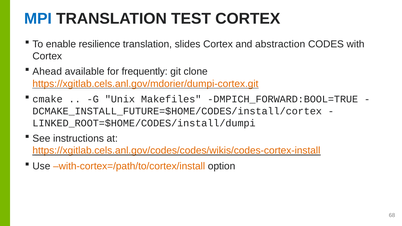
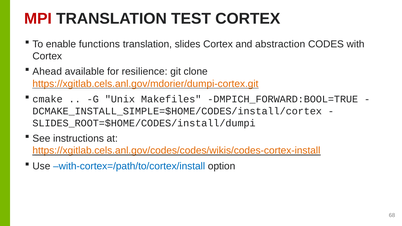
MPI colour: blue -> red (38, 19)
resilience: resilience -> functions (99, 44)
frequently: frequently -> resilience (145, 72)
DCMAKE_INSTALL_FUTURE=$HOME/CODES/install/cortex: DCMAKE_INSTALL_FUTURE=$HOME/CODES/install/cortex -> DCMAKE_INSTALL_SIMPLE=$HOME/CODES/install/cortex (177, 111)
LINKED_ROOT=$HOME/CODES/install/dumpi: LINKED_ROOT=$HOME/CODES/install/dumpi -> SLIDES_ROOT=$HOME/CODES/install/dumpi (144, 123)
with-cortex=/path/to/cortex/install colour: orange -> blue (129, 166)
